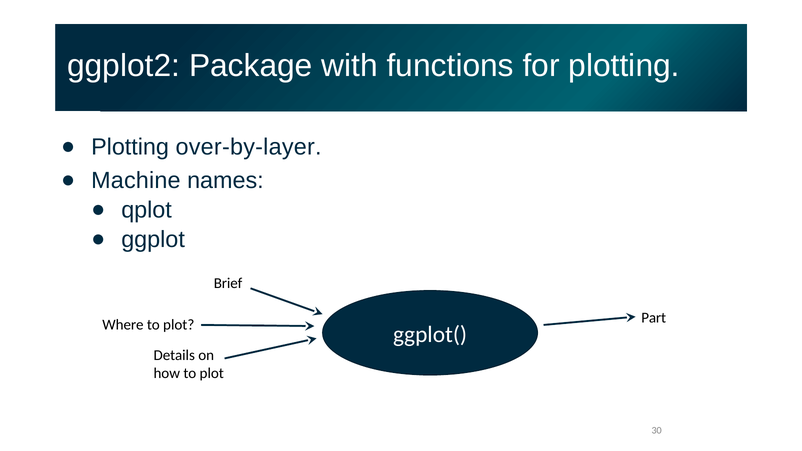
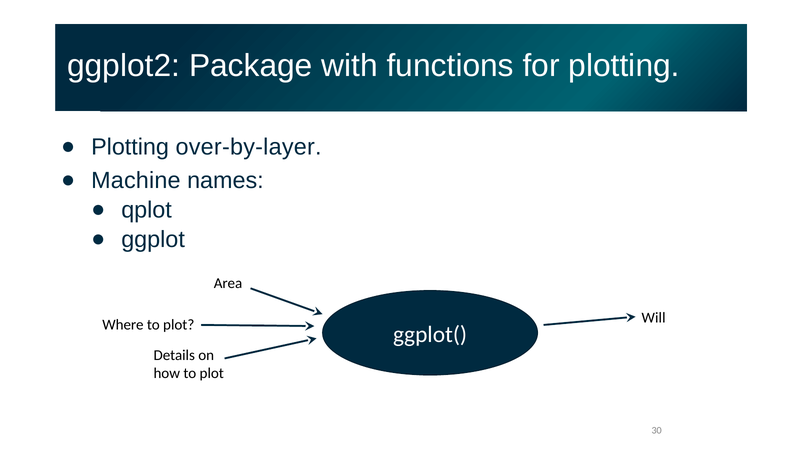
Brief: Brief -> Area (228, 283)
Part: Part -> Will (654, 318)
